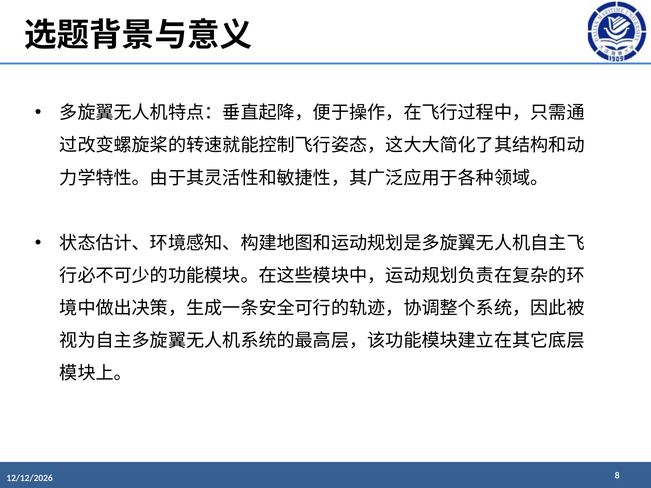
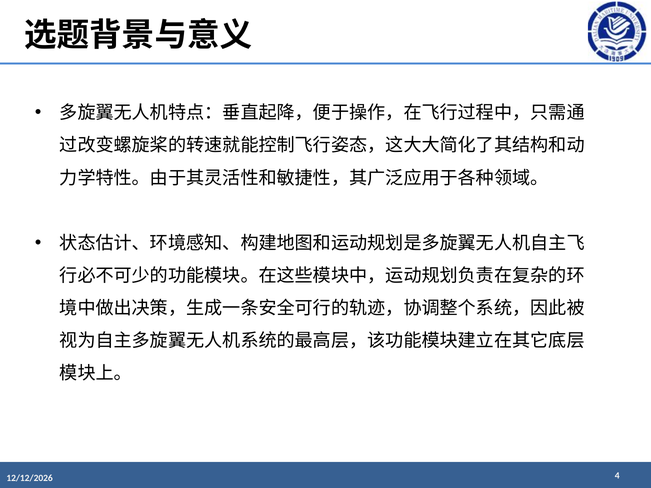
8: 8 -> 4 (617, 476)
